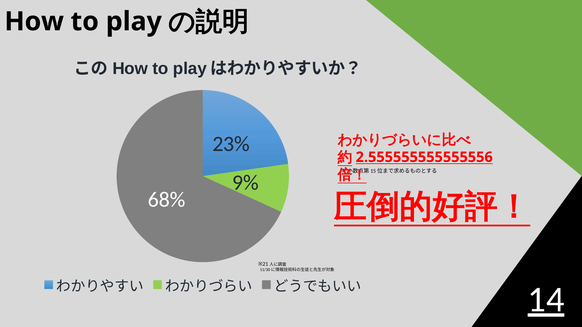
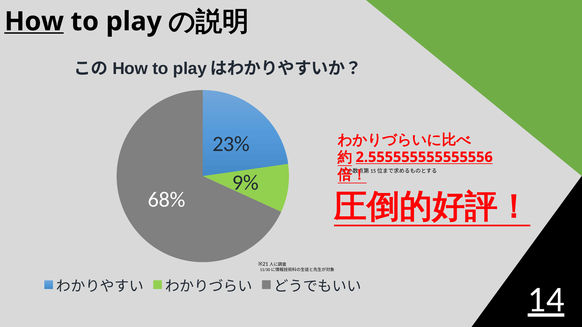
How underline: none -> present (34, 22)
